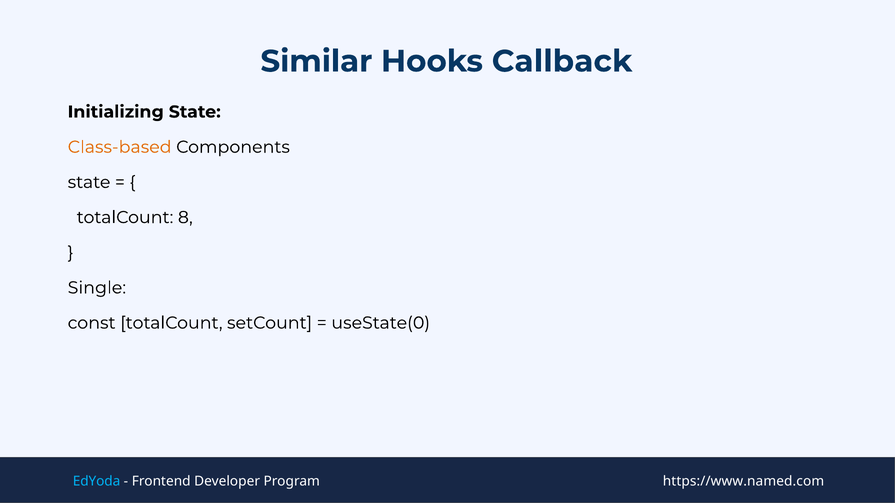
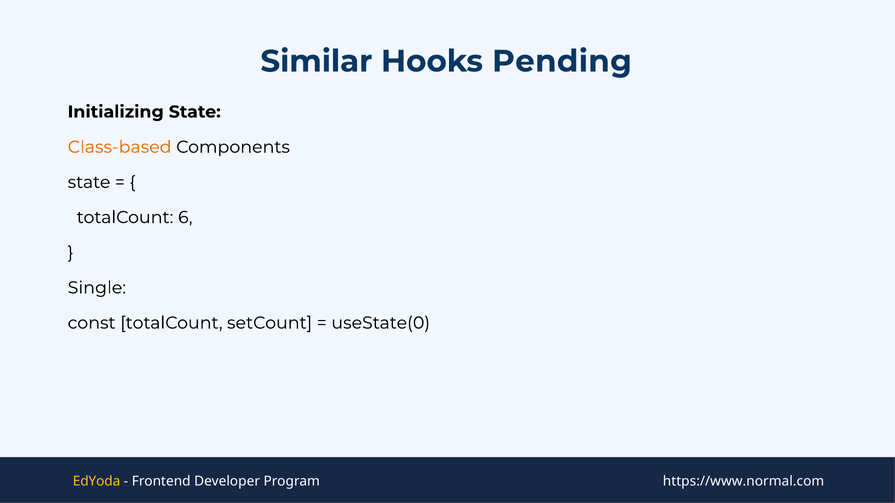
Callback: Callback -> Pending (562, 61)
8: 8 -> 6 (185, 218)
EdYoda colour: light blue -> yellow (97, 482)
https://www.named.com: https://www.named.com -> https://www.normal.com (744, 482)
